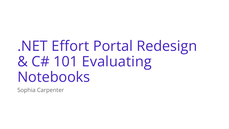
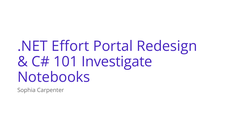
Evaluating: Evaluating -> Investigate (117, 62)
